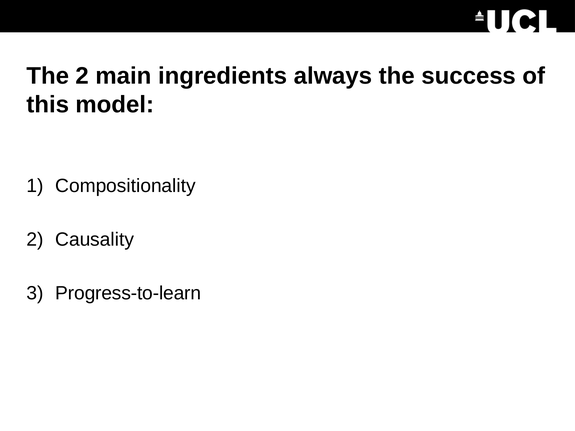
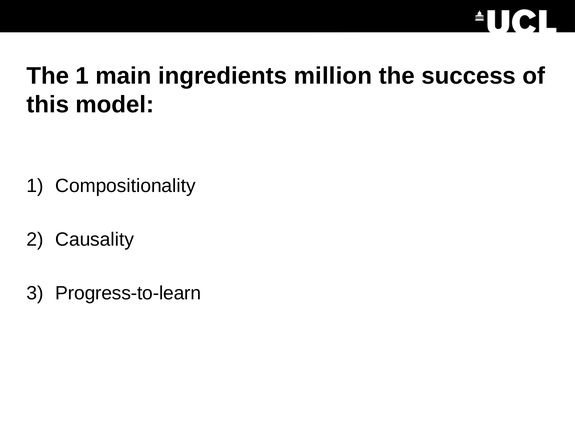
The 2: 2 -> 1 (82, 76)
always: always -> million (333, 76)
